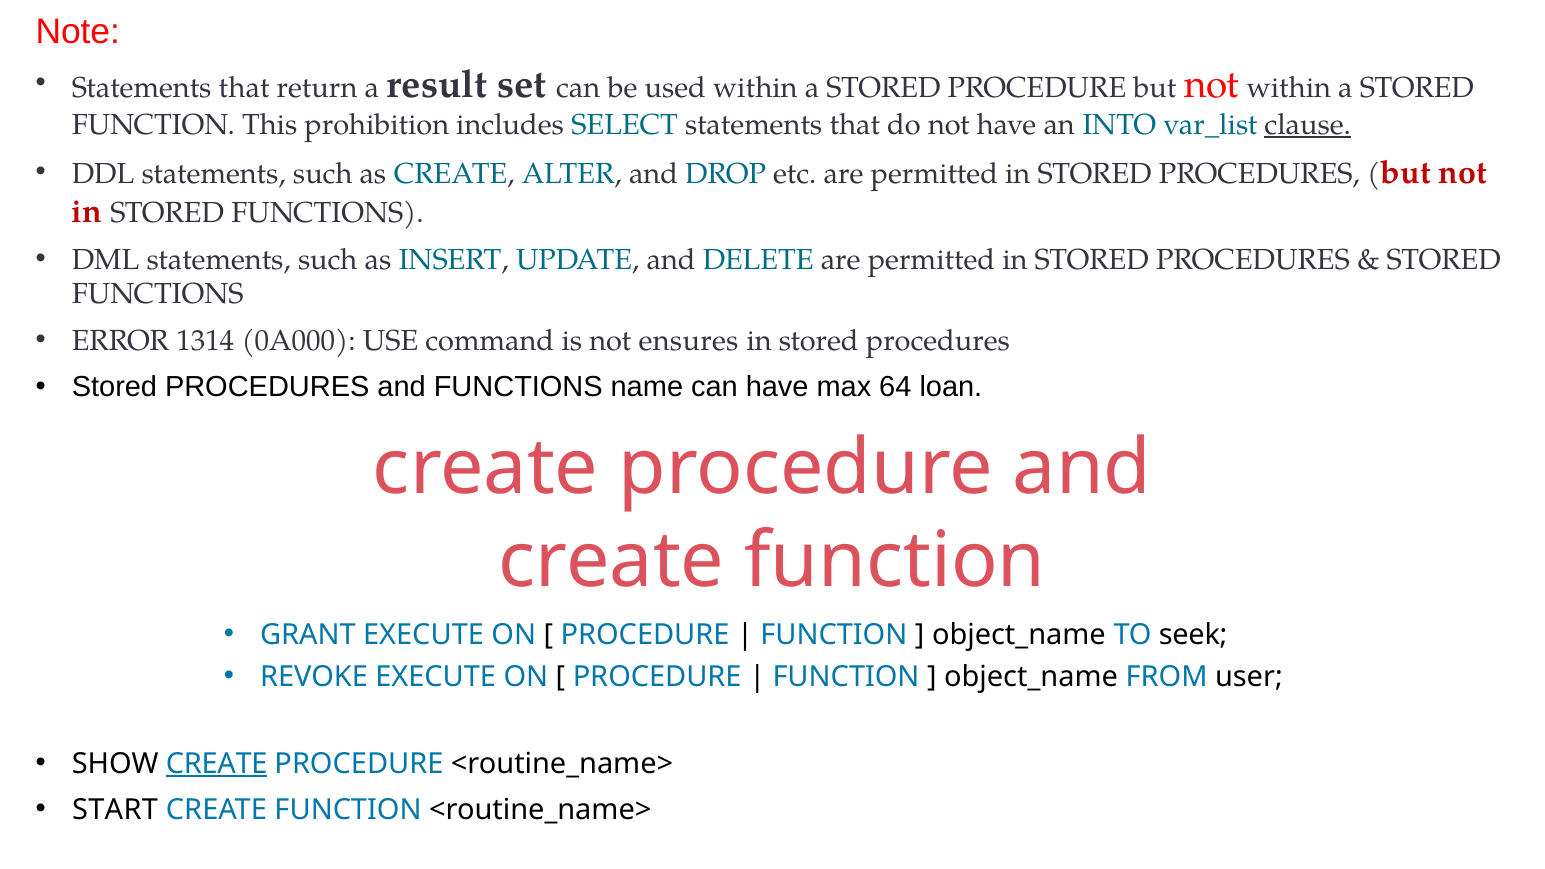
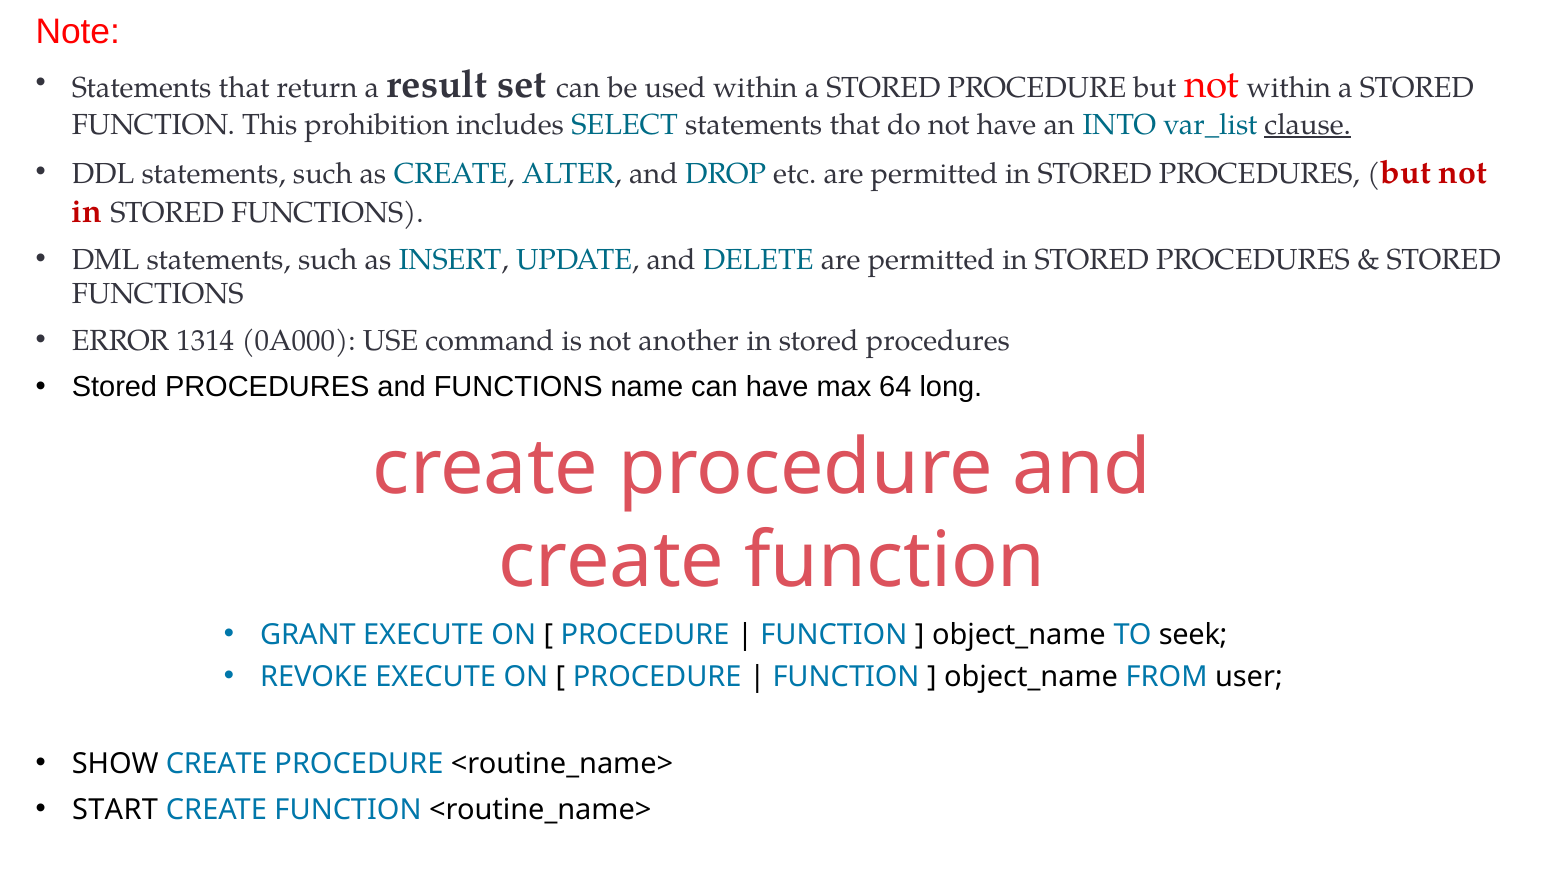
ensures: ensures -> another (689, 341)
loan: loan -> long (951, 387)
CREATE underline: present -> none (217, 764)
